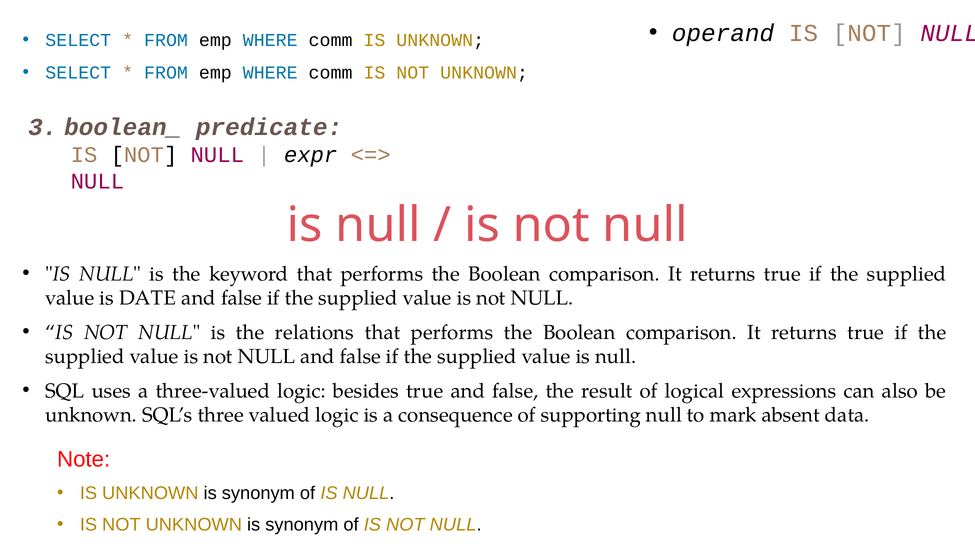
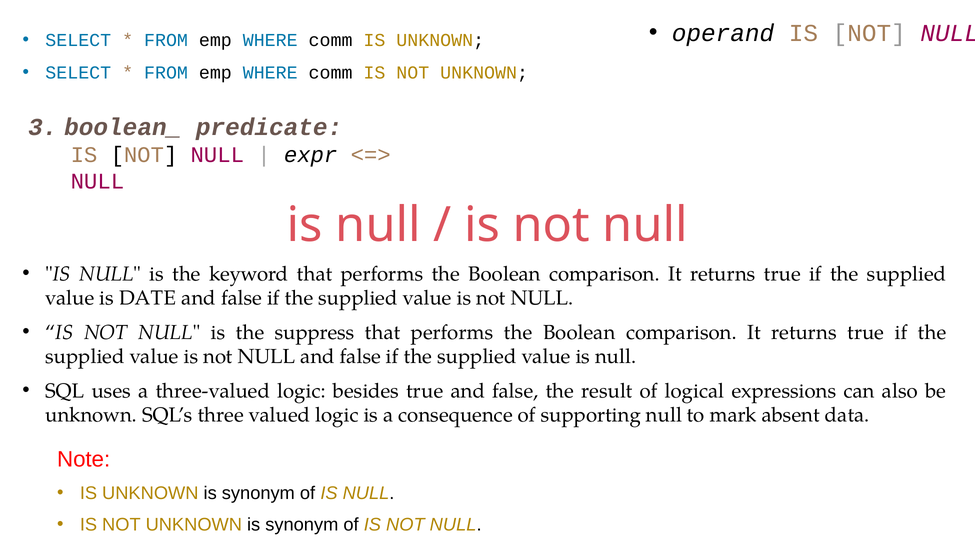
relations: relations -> suppress (315, 333)
